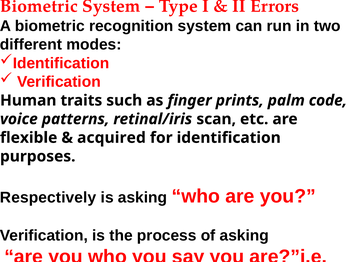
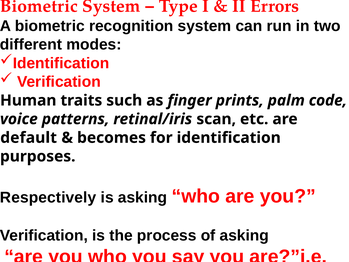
flexible: flexible -> default (29, 138)
acquired: acquired -> becomes (112, 138)
